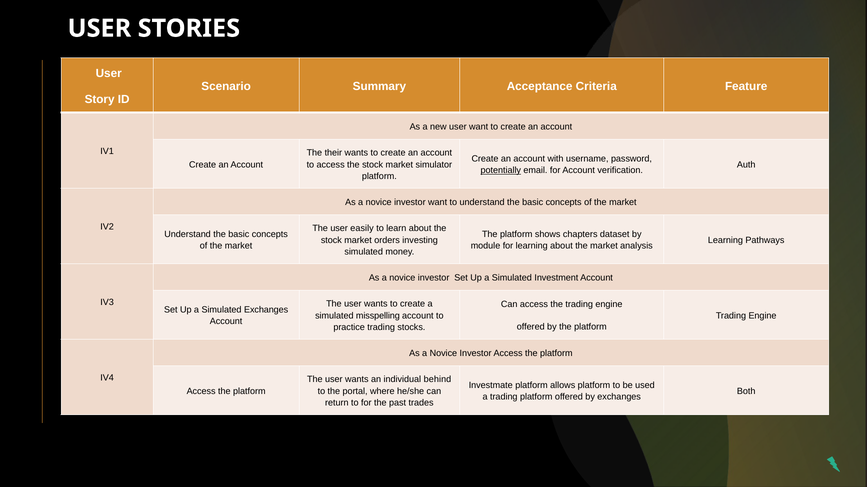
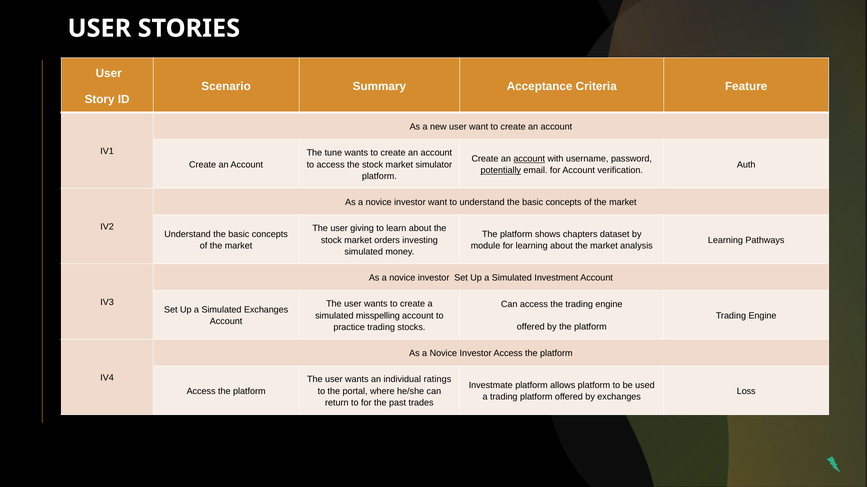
their: their -> tune (333, 153)
account underline: none -> present (529, 159)
easily: easily -> giving (362, 229)
behind: behind -> ratings (437, 380)
Both: Both -> Loss (746, 392)
